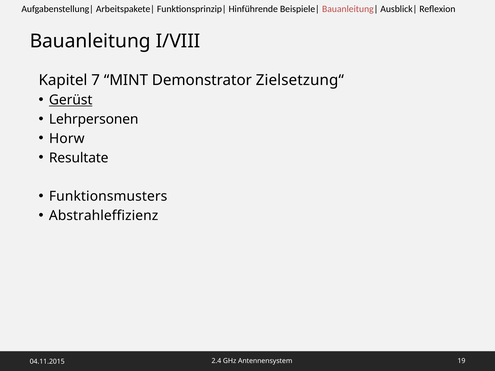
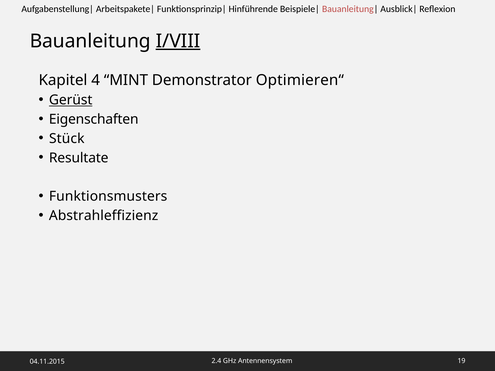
I/VIII underline: none -> present (178, 41)
7: 7 -> 4 (96, 80)
Zielsetzung“: Zielsetzung“ -> Optimieren“ (300, 80)
Lehrpersonen: Lehrpersonen -> Eigenschaften (94, 119)
Horw: Horw -> Stück (67, 139)
